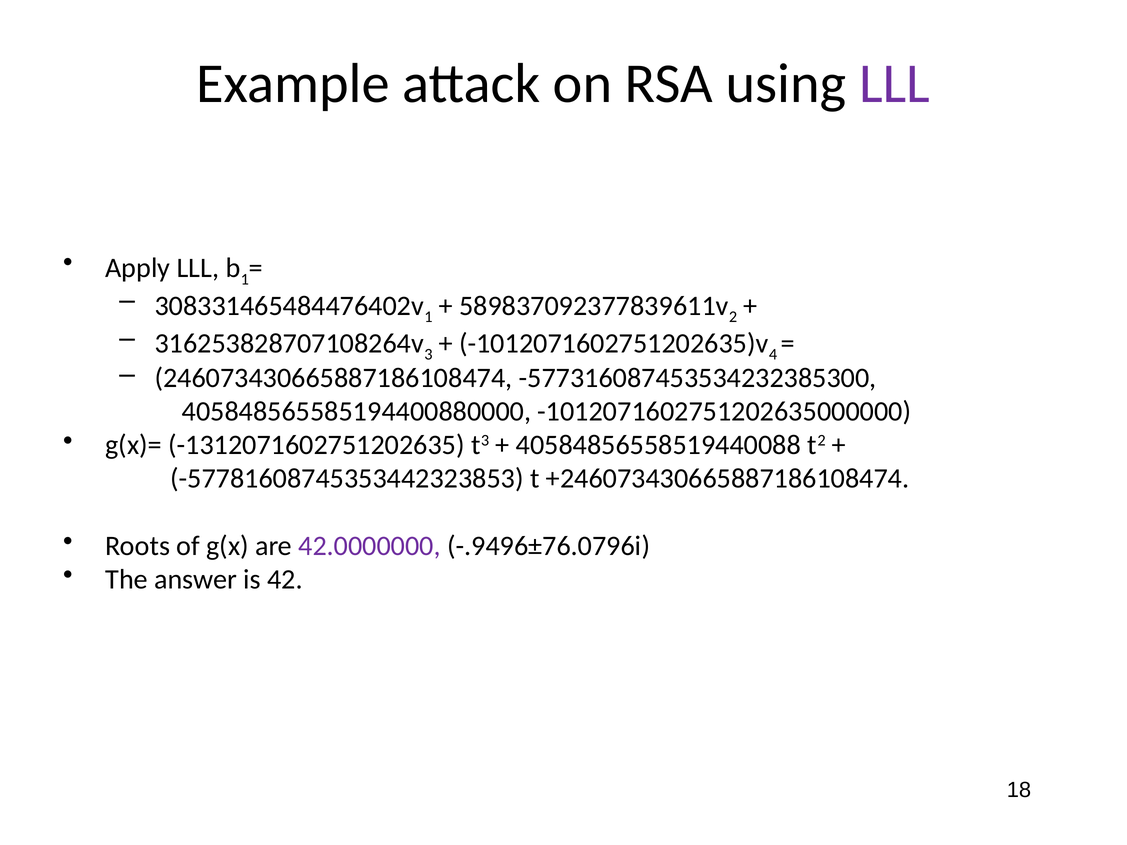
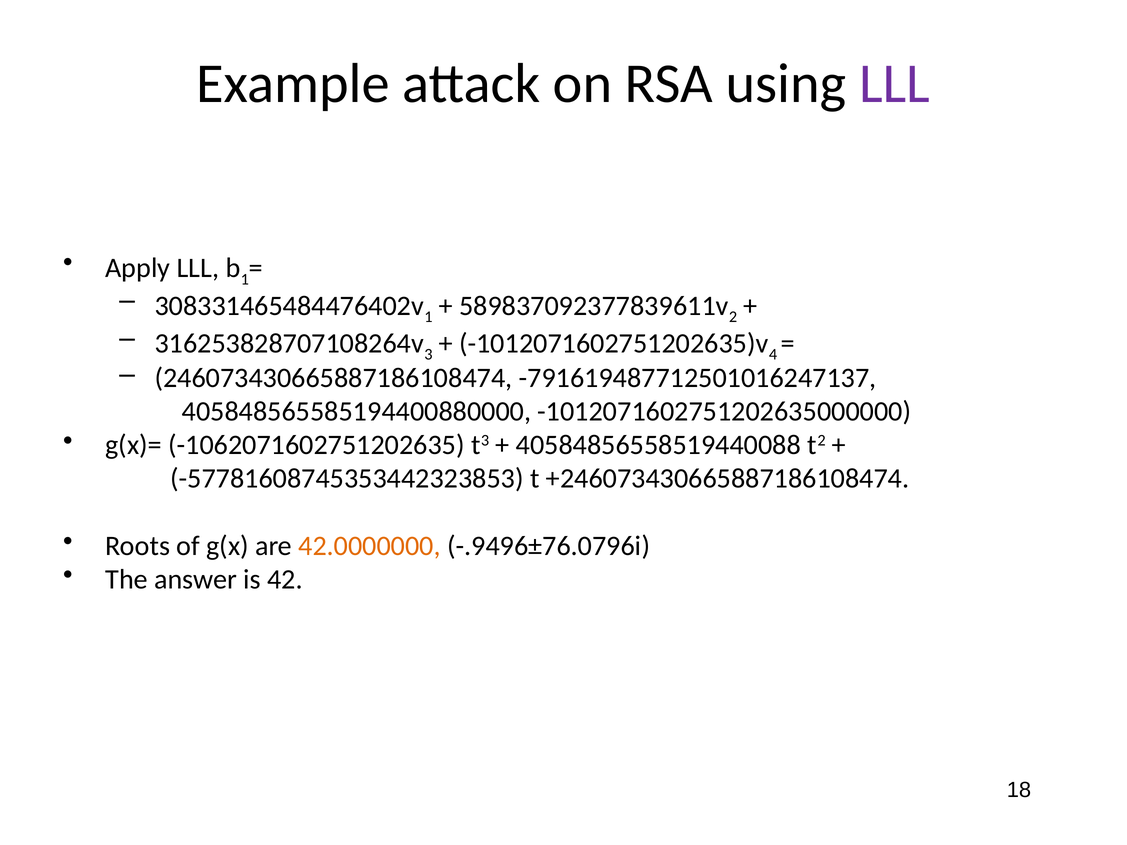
-577316087453534232385300: -577316087453534232385300 -> -791619487712501016247137 (698, 378)
-1312071602751202635: -1312071602751202635 -> -1062071602751202635 (316, 445)
42.0000000 colour: purple -> orange (370, 546)
